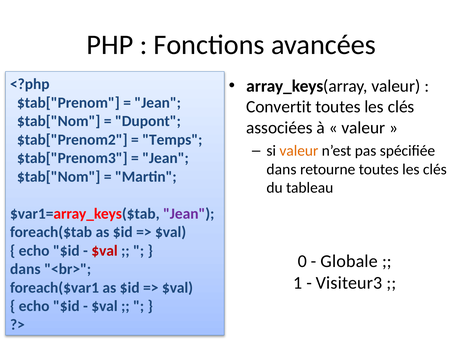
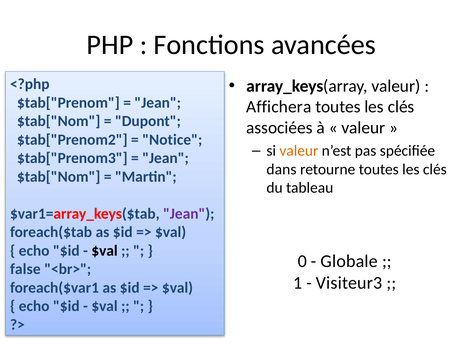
Convertit: Convertit -> Affichera (279, 107)
Temps: Temps -> Notice (172, 140)
$val colour: red -> black (105, 251)
dans: dans -> false (25, 269)
